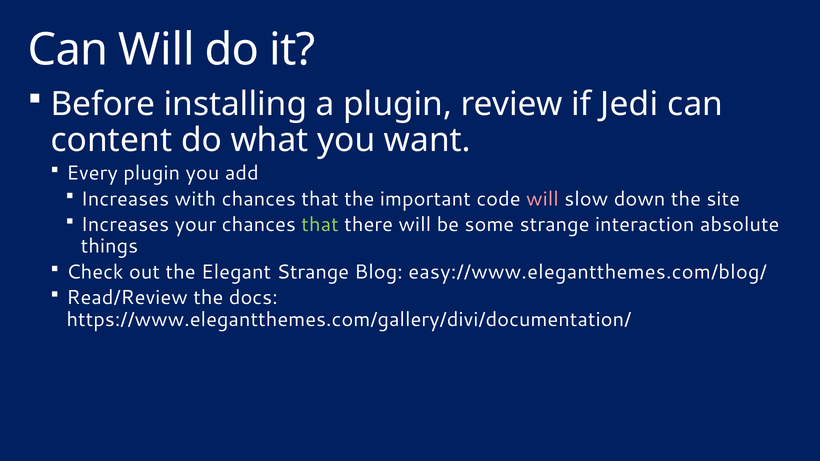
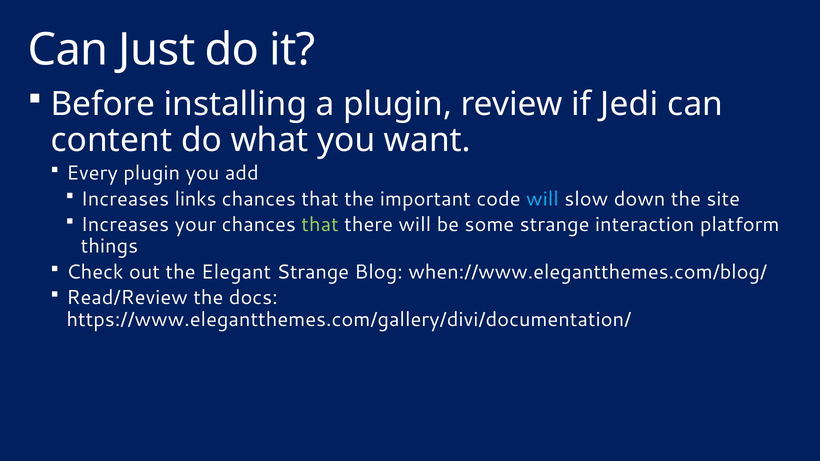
Can Will: Will -> Just (157, 50)
with: with -> links (196, 199)
will colour: pink -> light blue (542, 199)
absolute: absolute -> platform (740, 225)
easy://www.elegantthemes.com/blog/: easy://www.elegantthemes.com/blog/ -> when://www.elegantthemes.com/blog/ (588, 272)
